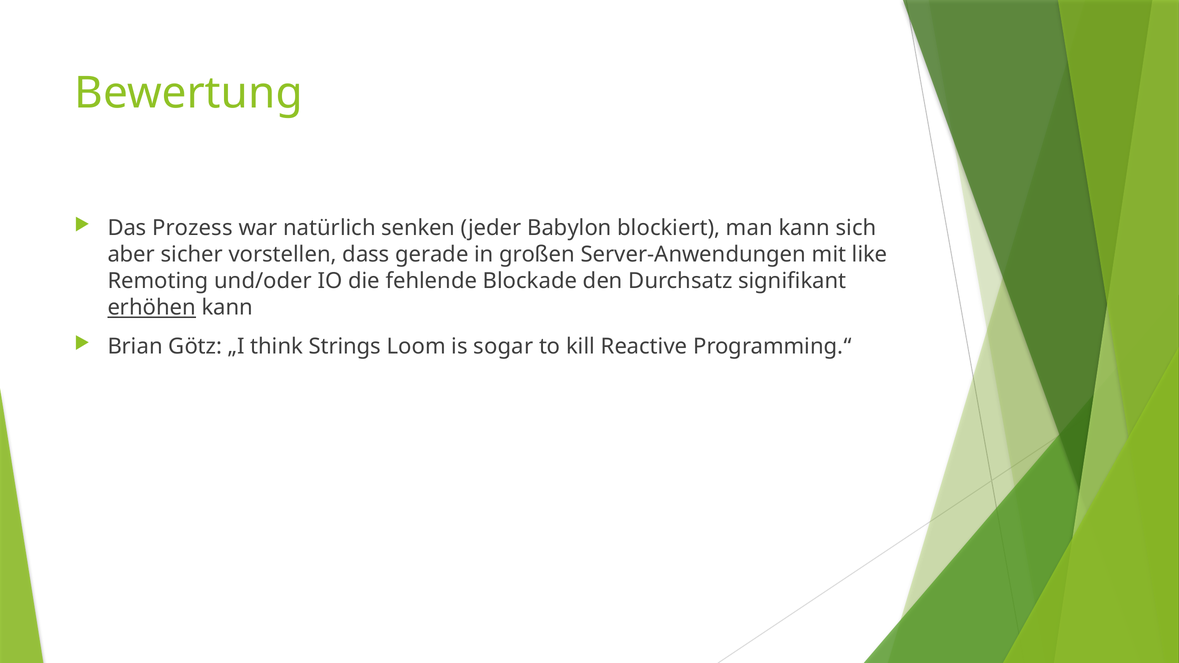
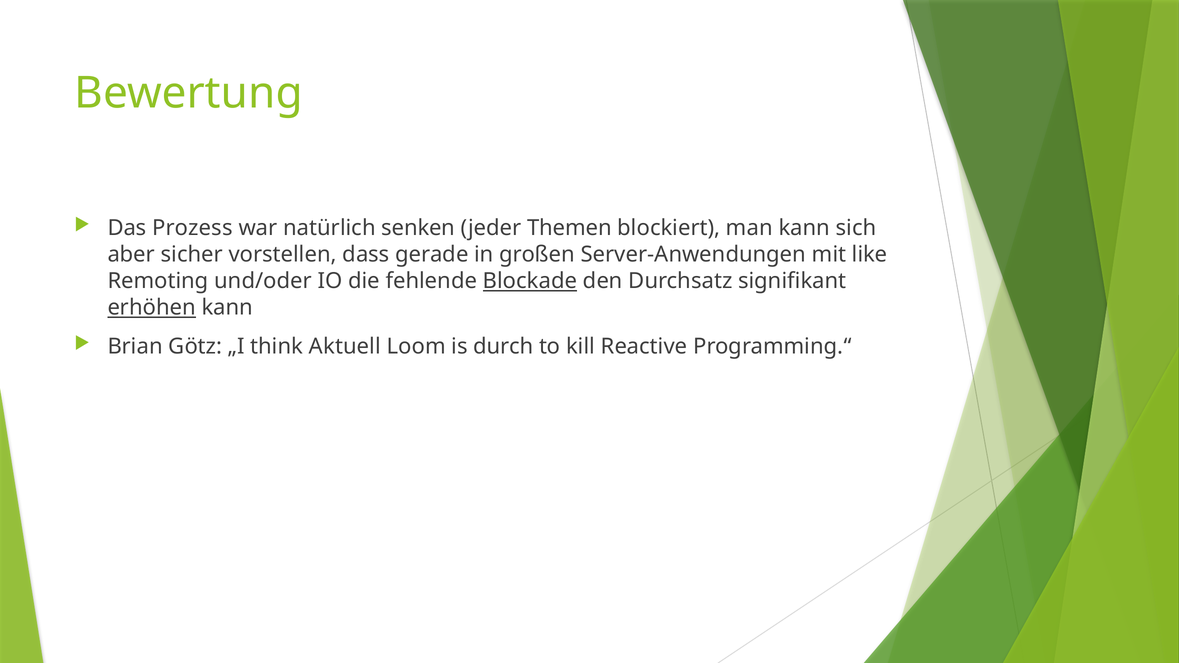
Babylon: Babylon -> Themen (569, 228)
Blockade underline: none -> present (530, 281)
Strings: Strings -> Aktuell (345, 347)
sogar: sogar -> durch (503, 347)
